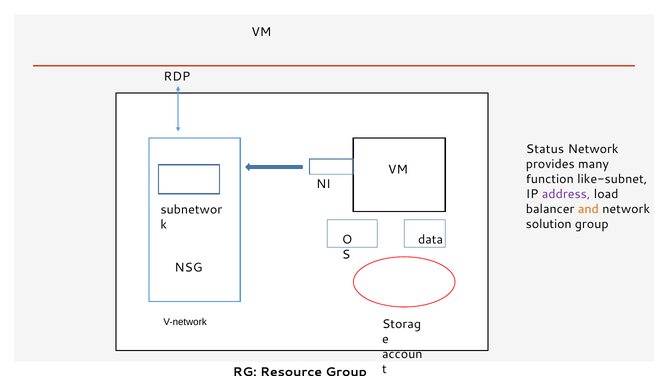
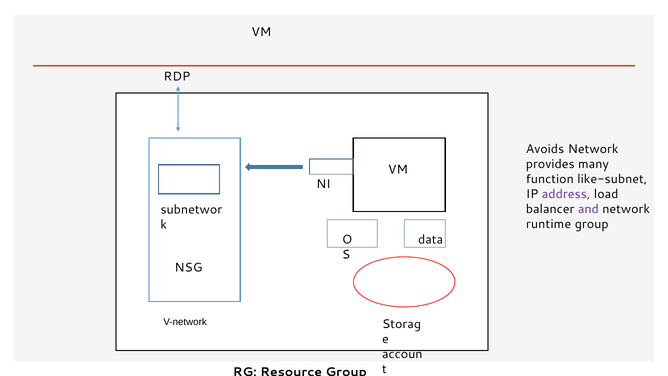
Status: Status -> Avoids (545, 149)
and colour: orange -> purple (588, 209)
solution: solution -> runtime (549, 224)
